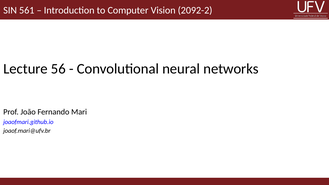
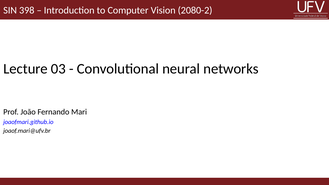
561: 561 -> 398 (27, 10)
2092-2: 2092-2 -> 2080-2 (195, 10)
56: 56 -> 03 (58, 69)
